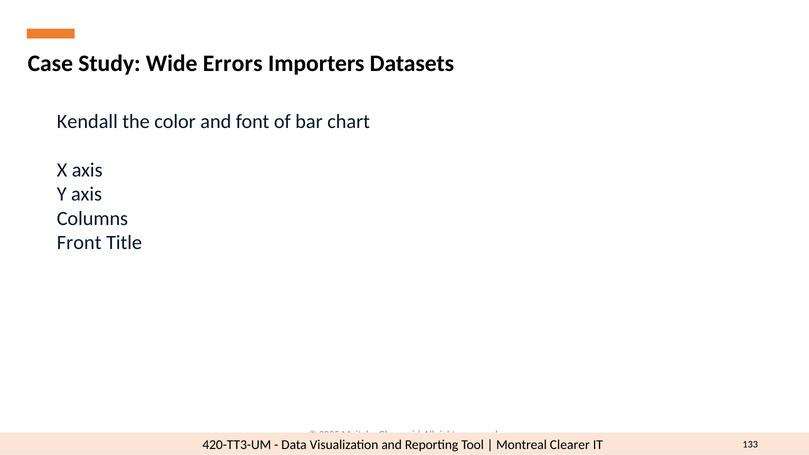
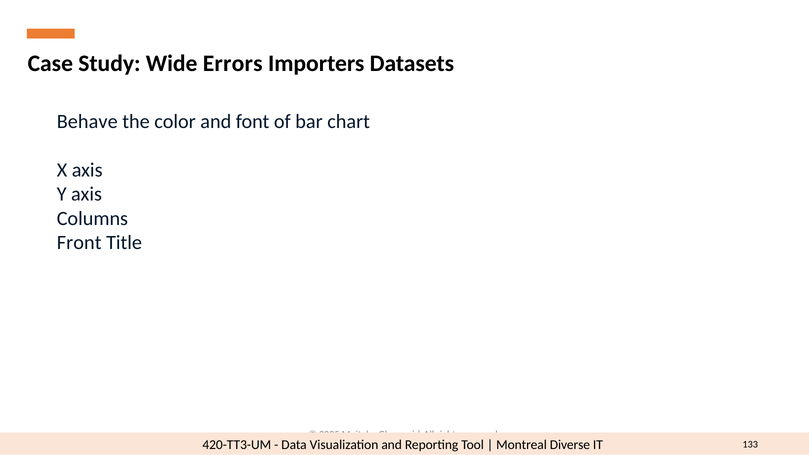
Kendall: Kendall -> Behave (87, 121)
Clearer: Clearer -> Diverse (570, 445)
